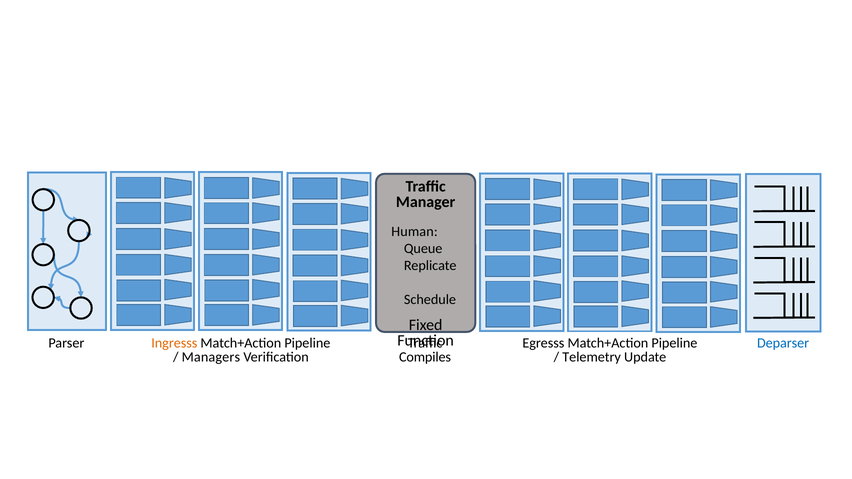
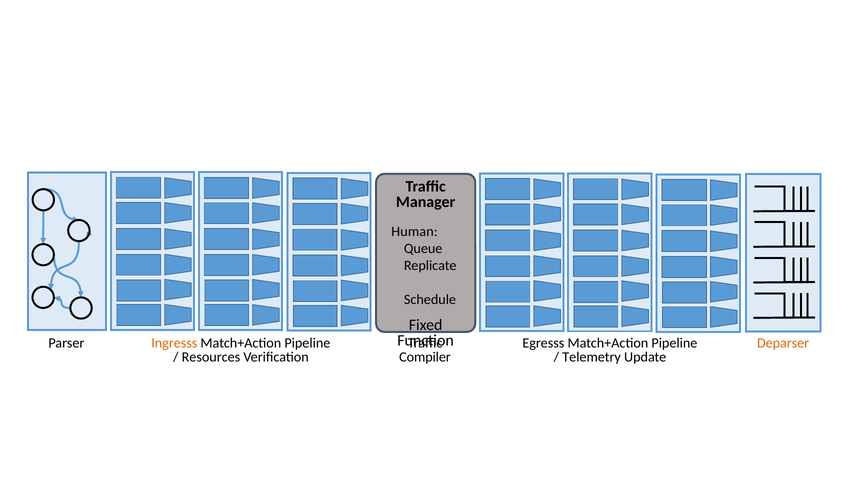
Deparser colour: blue -> orange (783, 343)
Managers: Managers -> Resources (211, 357)
Compiles: Compiles -> Compiler (425, 357)
